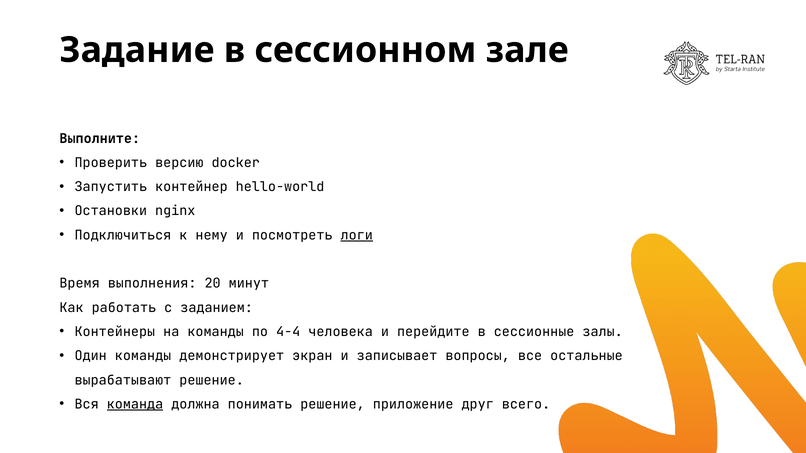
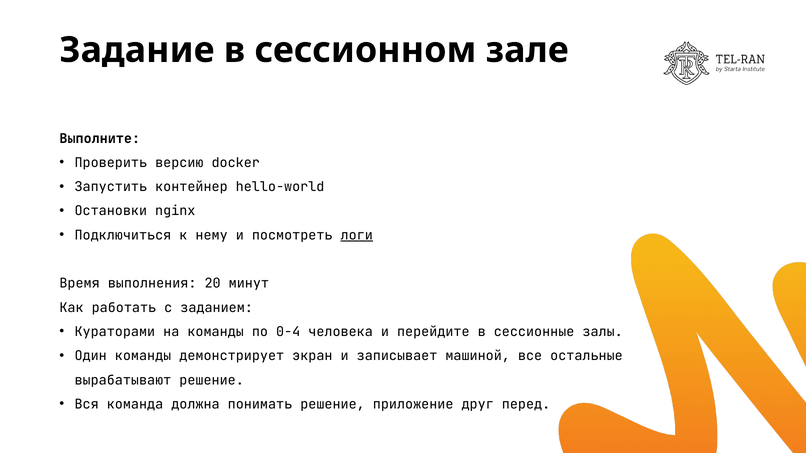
Контейнеры: Контейнеры -> Кураторами (115, 332)
4-4: 4-4 -> 0-4 (288, 332)
вопросы: вопросы -> машиной (478, 356)
команда underline: present -> none (135, 405)
всего: всего -> перед (526, 405)
